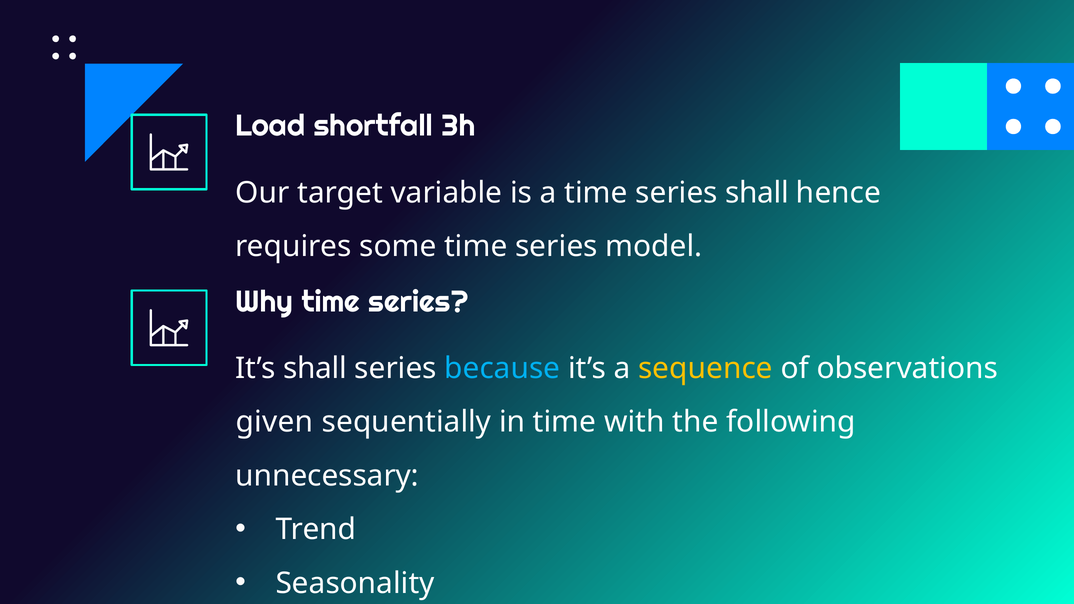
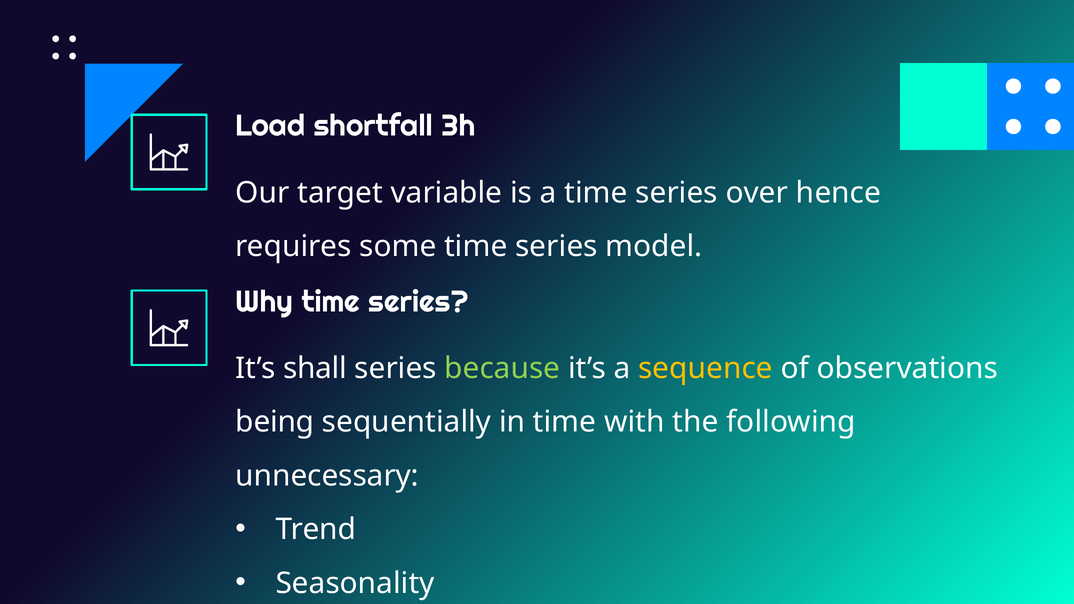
series shall: shall -> over (757, 193)
because colour: light blue -> light green (502, 369)
given: given -> being (275, 422)
